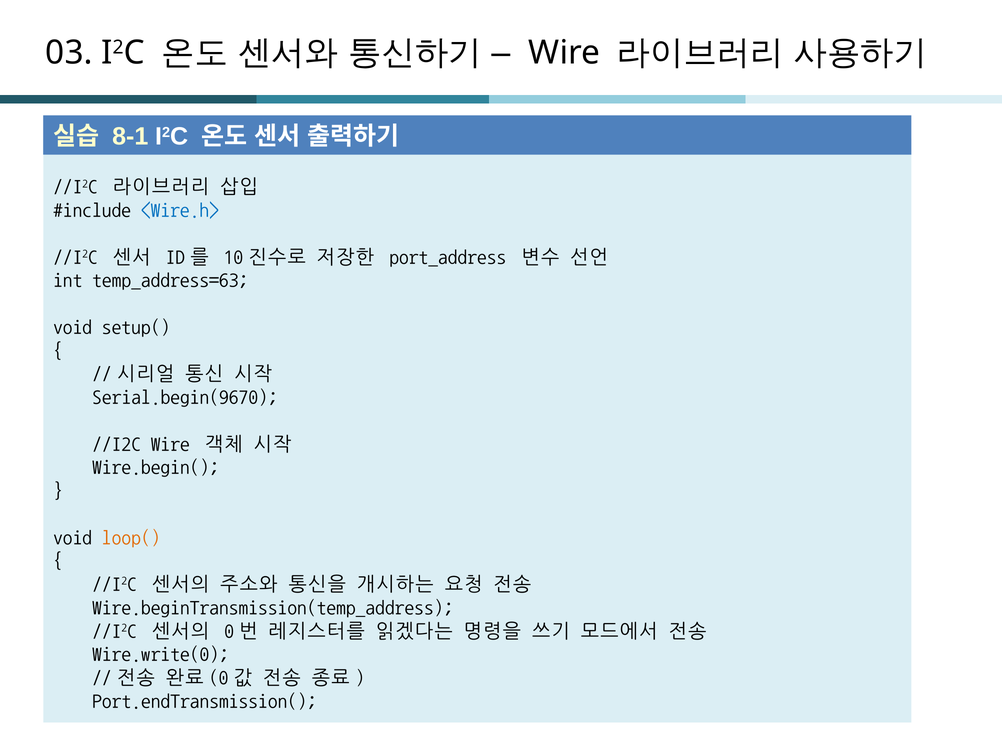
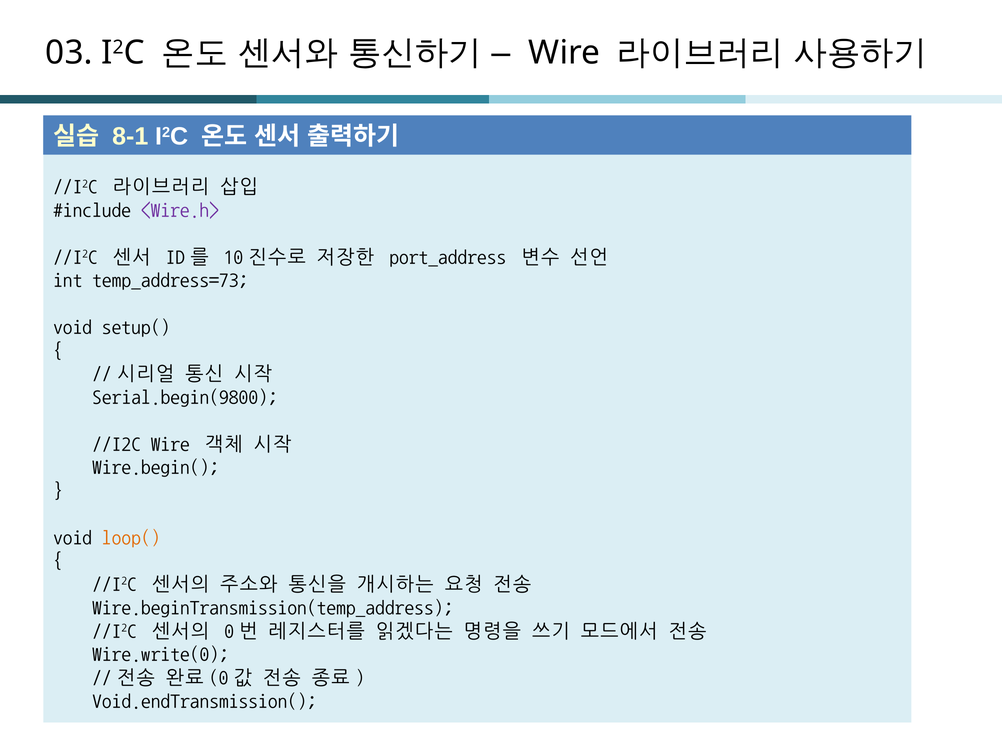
<Wire.h> colour: blue -> purple (180, 210)
temp_address=63: temp_address=63 -> temp_address=73 (170, 280)
Serial.begin(9670: Serial.begin(9670 -> Serial.begin(9800 (185, 397)
Port.endTransmission(: Port.endTransmission( -> Void.endTransmission( (204, 701)
